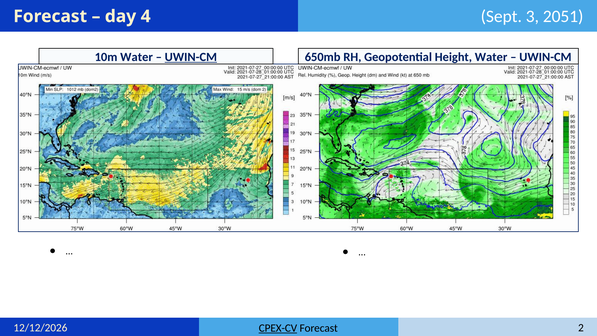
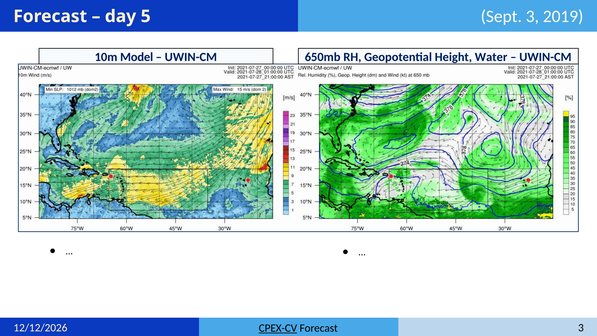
4: 4 -> 5 (146, 16)
2051: 2051 -> 2019 (563, 16)
10m Water: Water -> Model (137, 57)
UWIN-CM underline: present -> none (191, 57)
Forecast 2: 2 -> 3 (581, 328)
